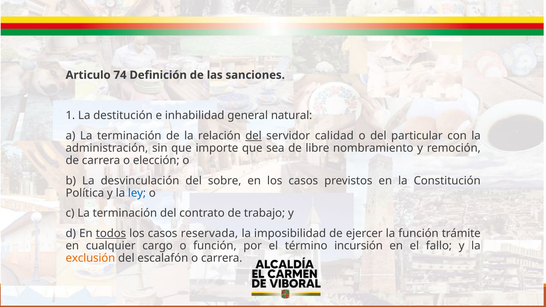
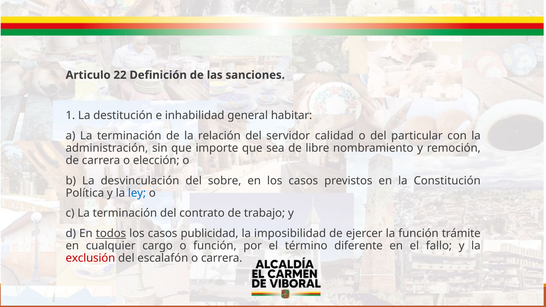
74: 74 -> 22 (120, 75)
natural: natural -> habitar (292, 116)
del underline: present -> none (253, 136)
reservada: reservada -> publicidad (210, 234)
incursión: incursión -> diferente (358, 246)
exclusión colour: orange -> red (90, 258)
